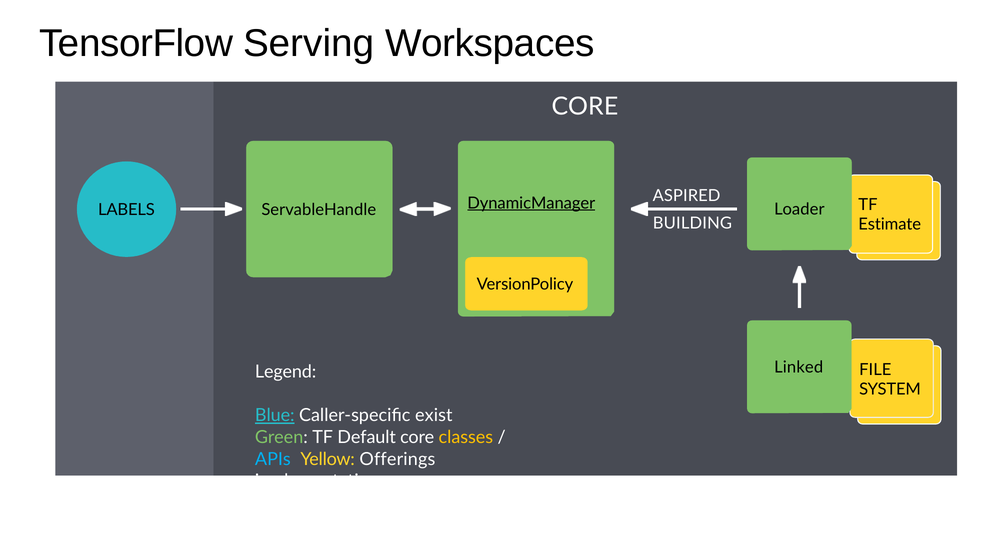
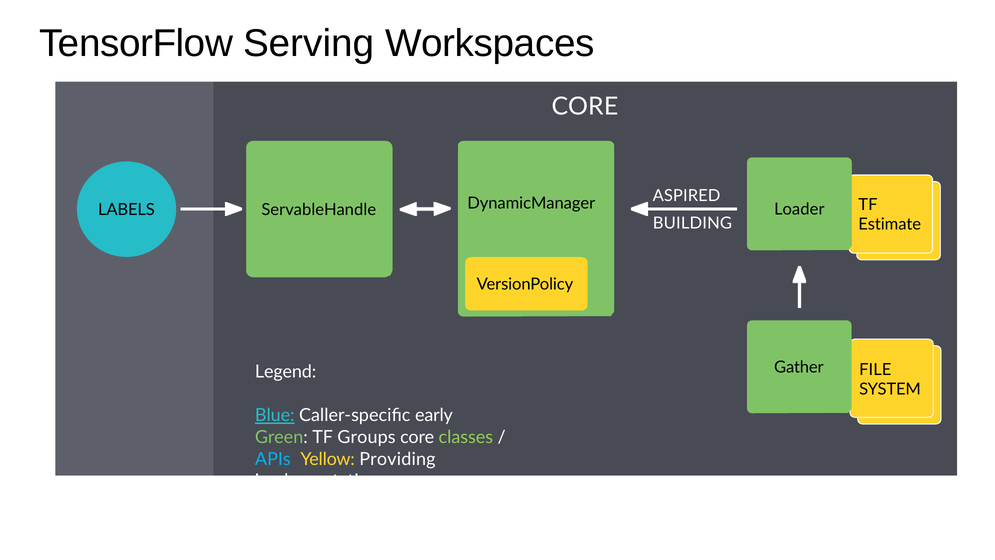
DynamicManager underline: present -> none (531, 203)
Linked: Linked -> Gather (799, 367)
exist: exist -> early (434, 415)
Default: Default -> Groups (366, 437)
classes colour: yellow -> light green (466, 437)
Offerings: Offerings -> Providing (397, 459)
